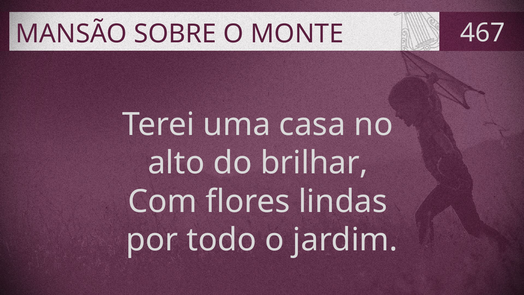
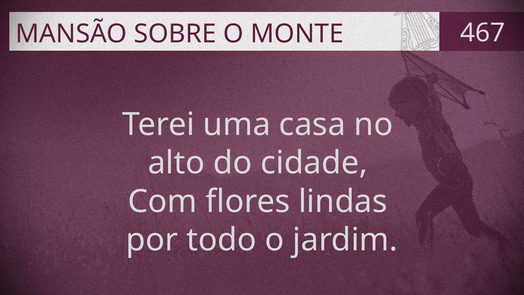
brilhar: brilhar -> cidade (314, 163)
